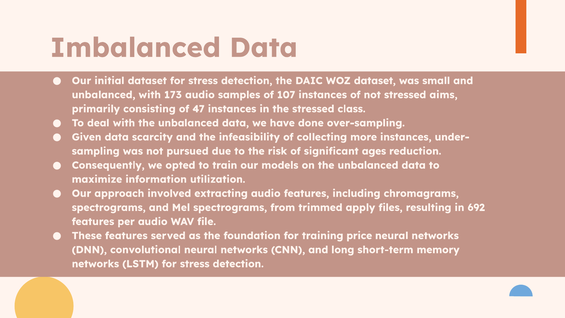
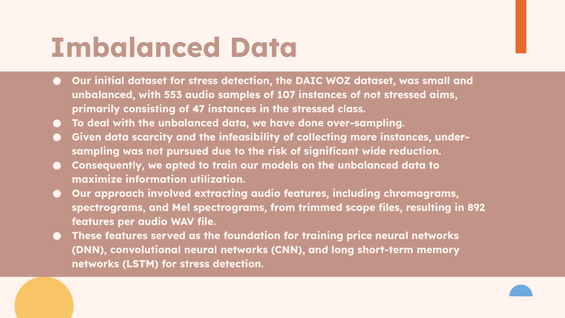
173: 173 -> 553 (173, 95)
ages: ages -> wide (374, 151)
apply: apply -> scope (360, 207)
692: 692 -> 892 (476, 207)
